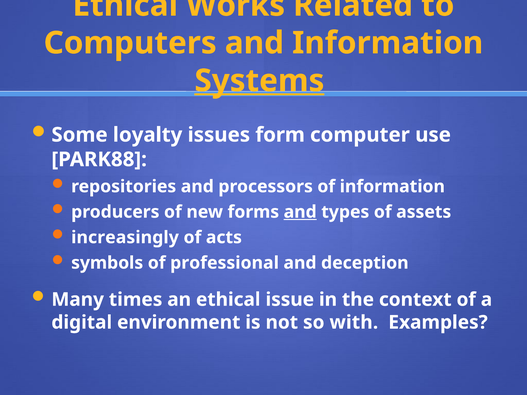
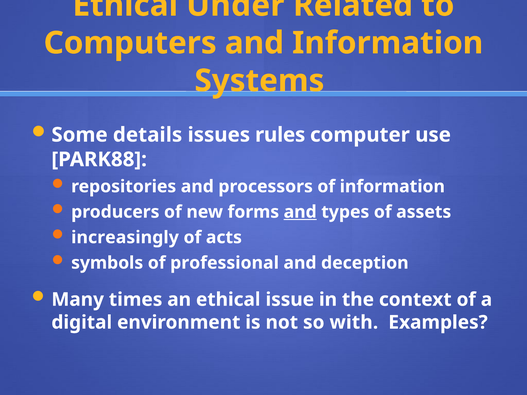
Works: Works -> Under (235, 5)
Systems underline: present -> none (259, 81)
loyalty: loyalty -> details (148, 135)
form: form -> rules (280, 135)
